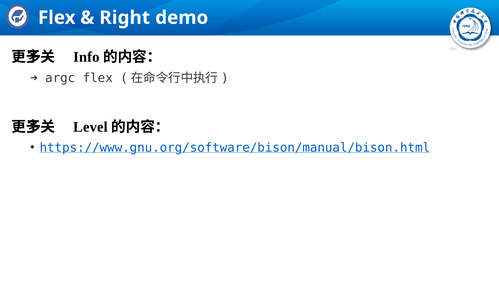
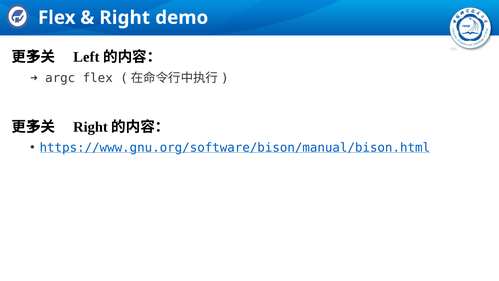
Info: Info -> Left (86, 57)
Level: Level -> Right (90, 127)
